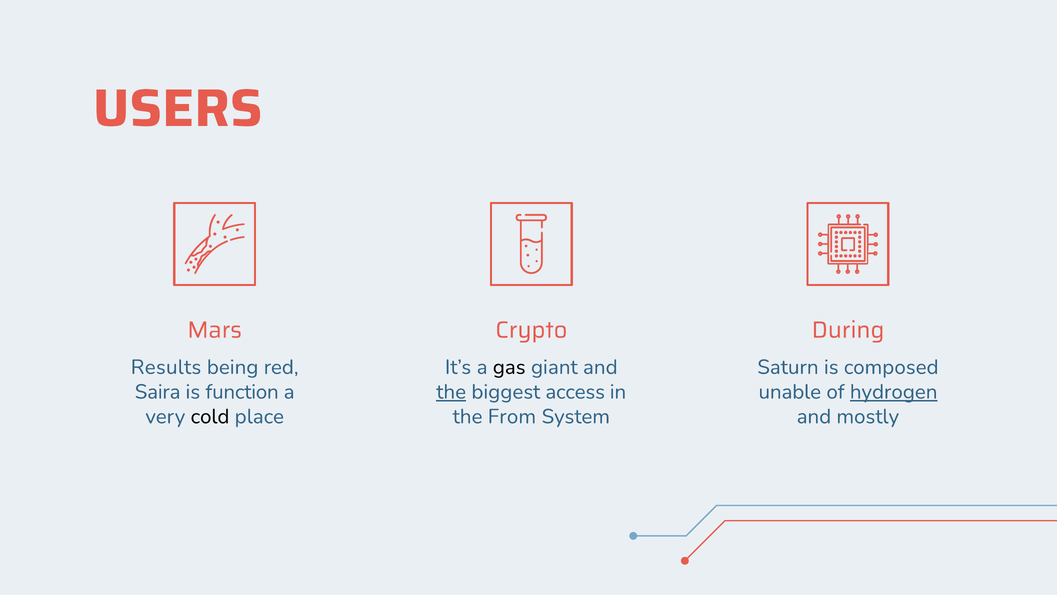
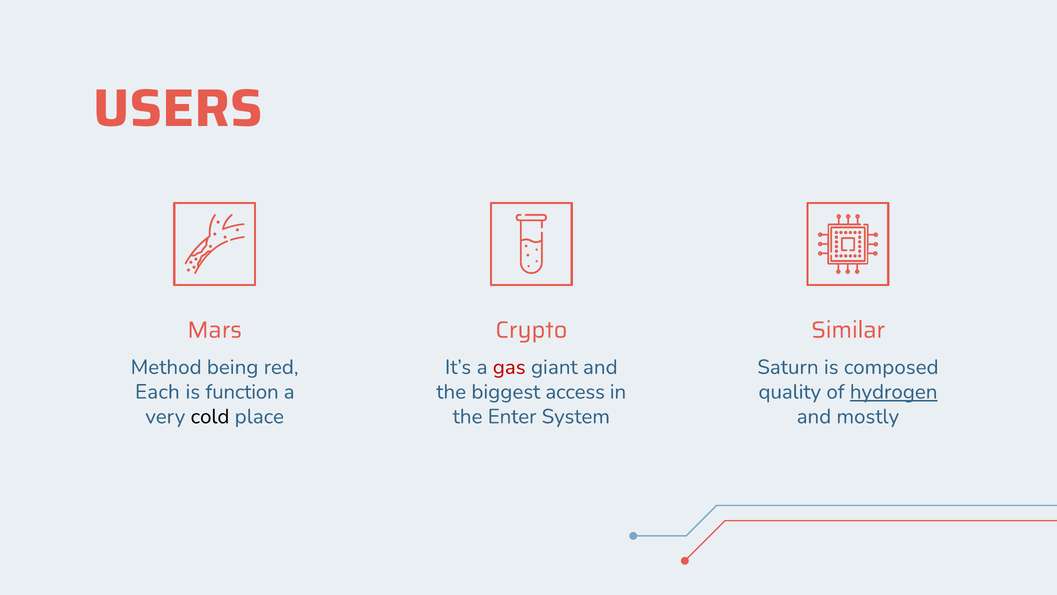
During: During -> Similar (848, 330)
Results: Results -> Method (166, 367)
gas colour: black -> red (509, 367)
Saira: Saira -> Each (157, 392)
the underline: present -> none (451, 392)
unable: unable -> quality (790, 392)
From: From -> Enter (512, 416)
